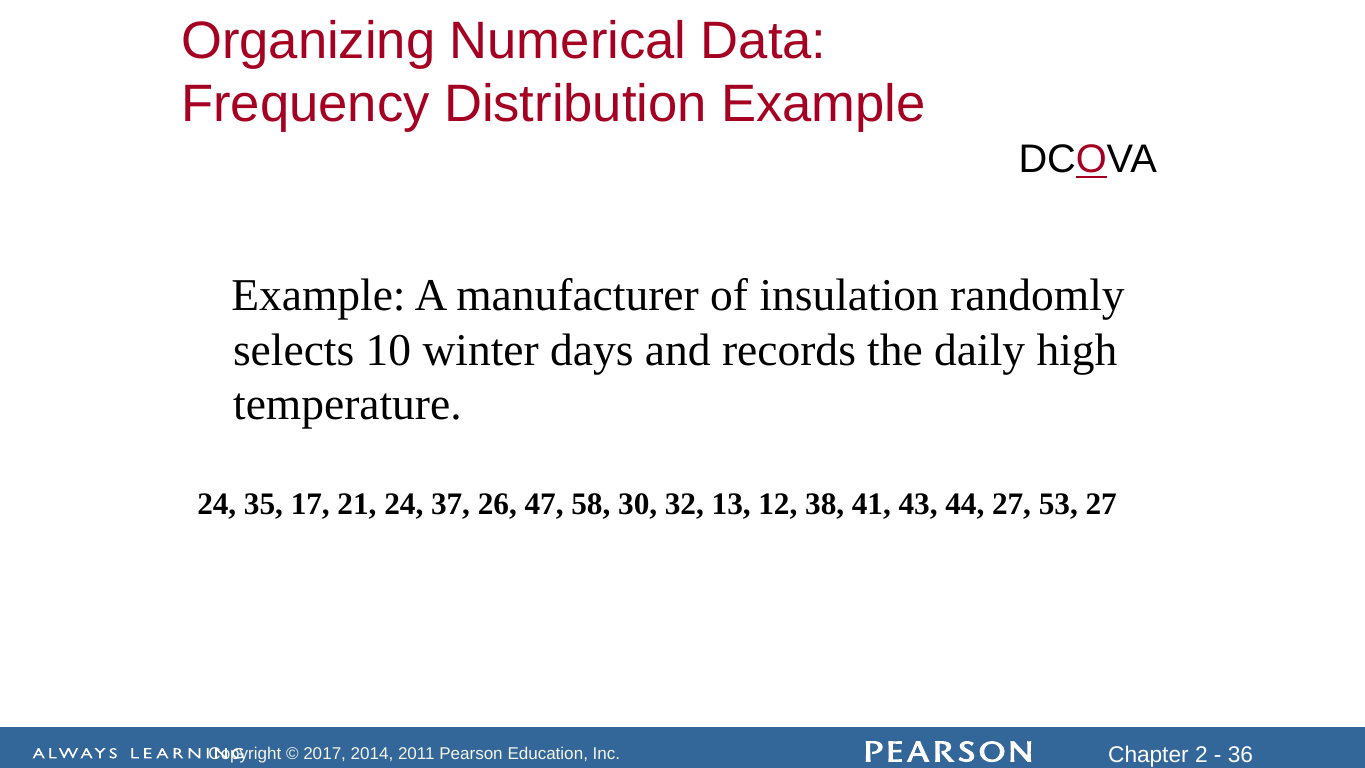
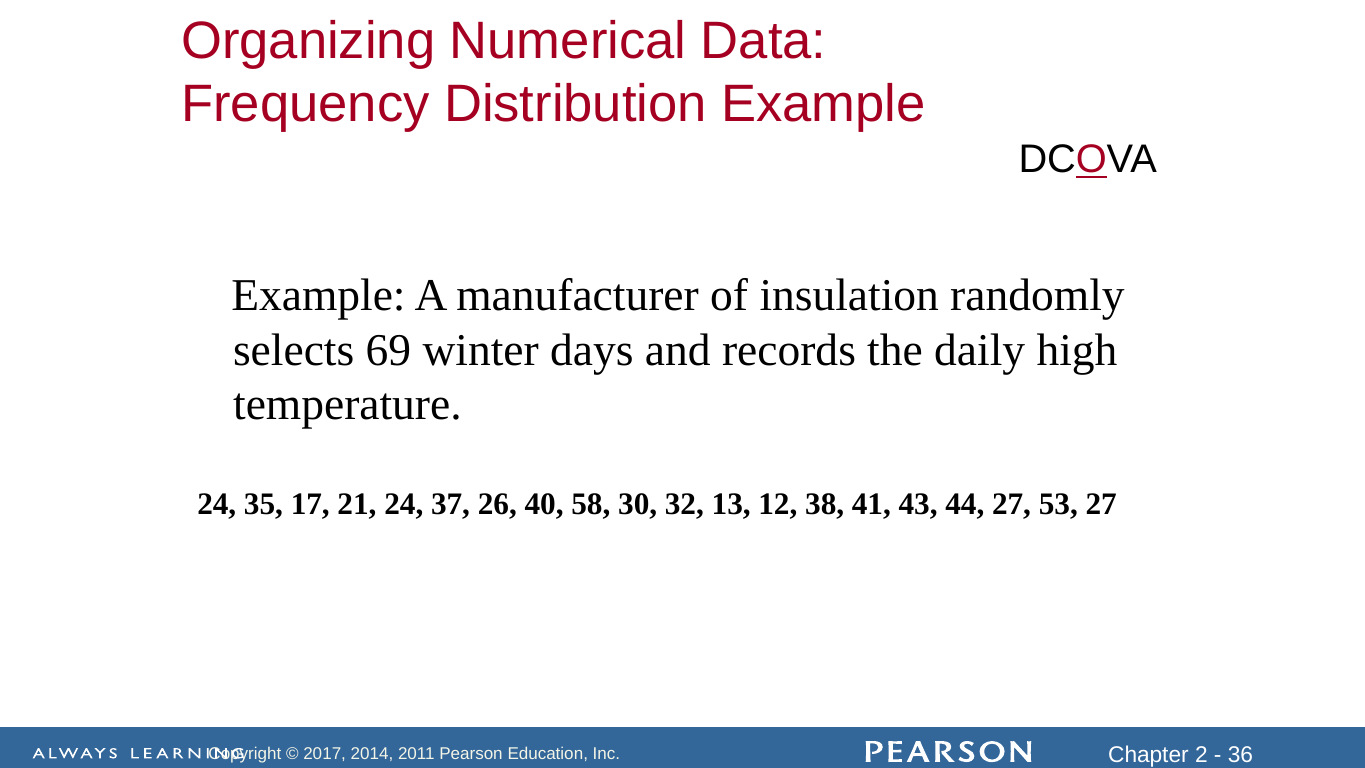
10: 10 -> 69 (388, 350)
47: 47 -> 40 (544, 504)
